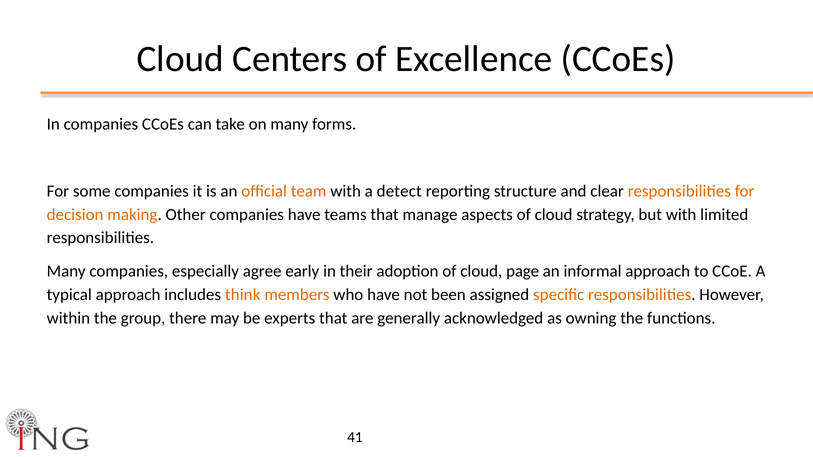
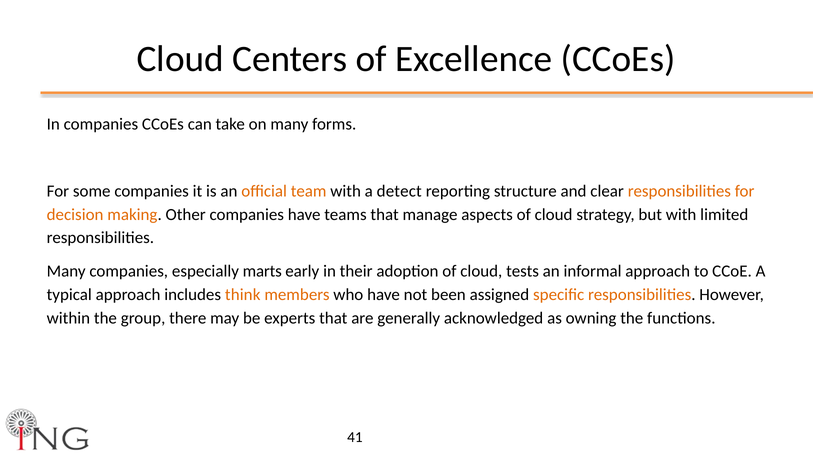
agree: agree -> marts (262, 272)
page: page -> tests (523, 272)
